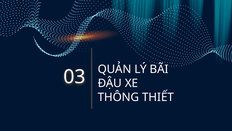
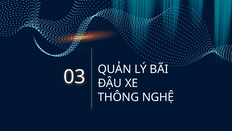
THIẾT: THIẾT -> NGHỆ (158, 97)
